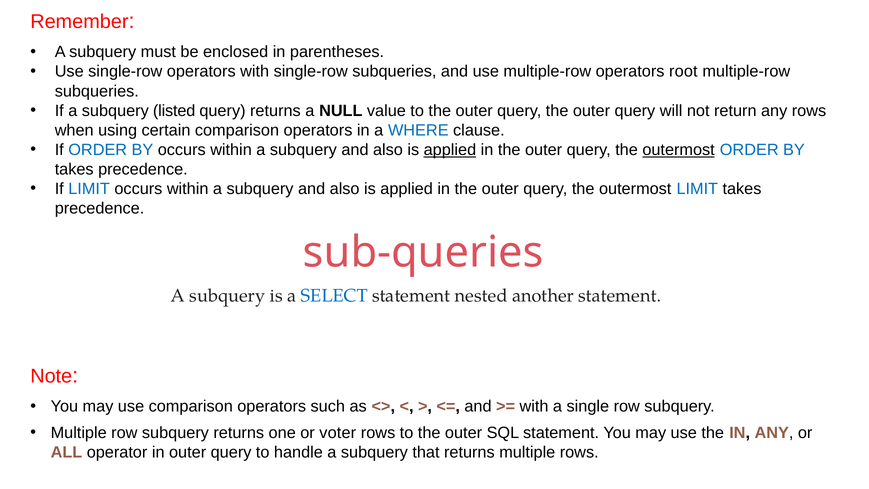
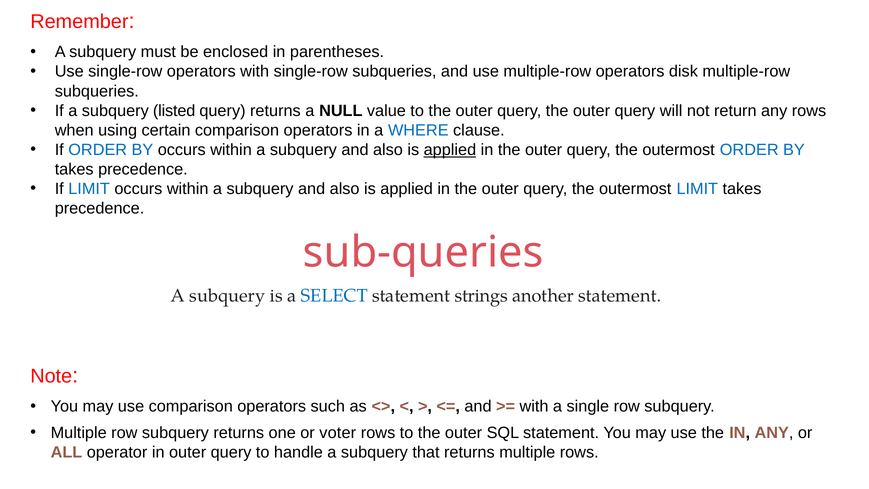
root: root -> disk (683, 72)
outermost underline: present -> none (679, 150)
nested: nested -> strings (481, 296)
